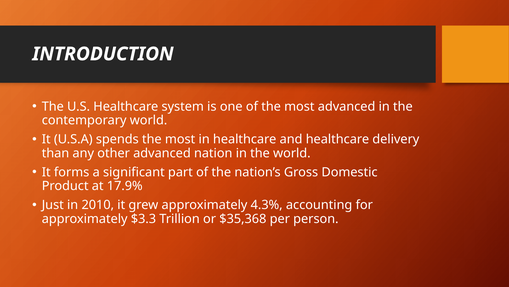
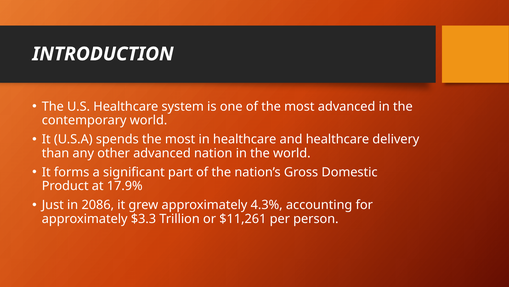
2010: 2010 -> 2086 (98, 205)
$35,368: $35,368 -> $11,261 (243, 218)
